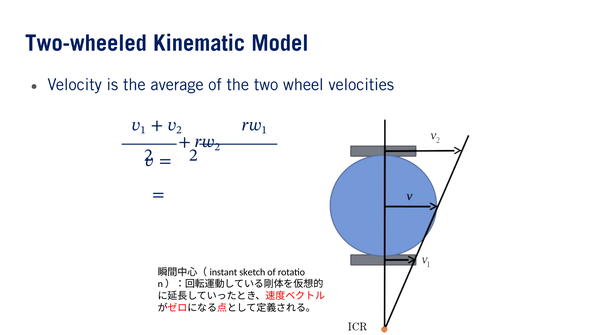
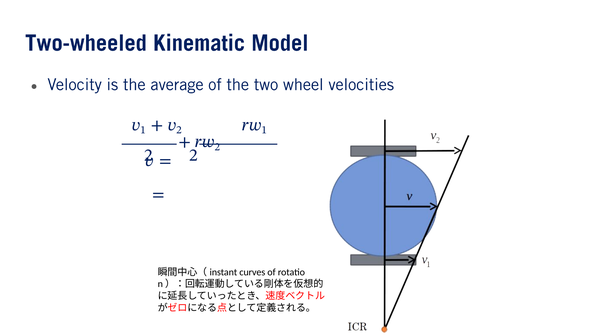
sketch: sketch -> curves (252, 272)
